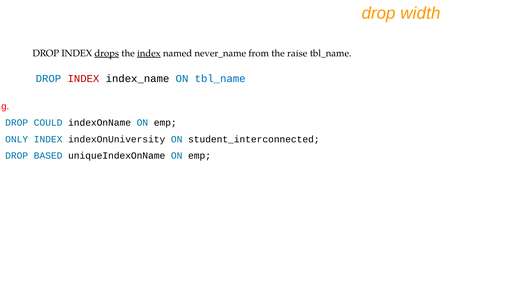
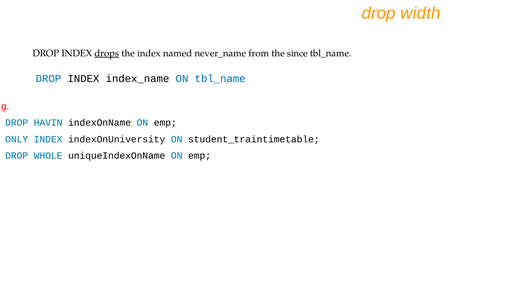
index underline: present -> none (149, 53)
raise: raise -> since (297, 53)
INDEX colour: red -> black (83, 79)
COULD: COULD -> HAVIN (48, 123)
student_interconnected: student_interconnected -> student_traintimetable (254, 139)
BASED: BASED -> WHOLE (48, 156)
